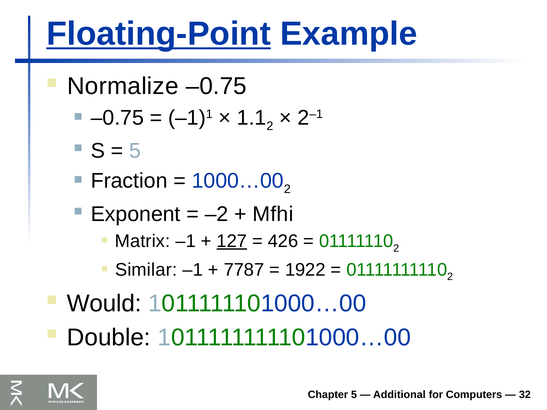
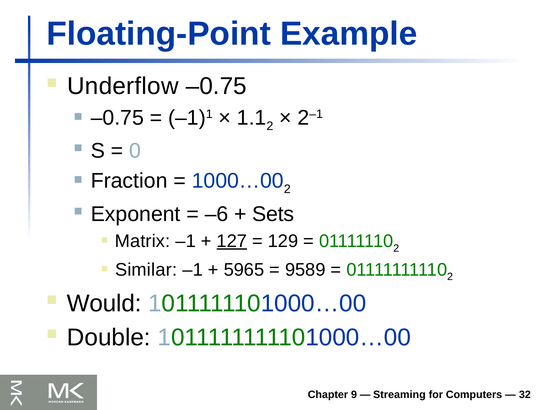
Floating-Point underline: present -> none (159, 34)
Normalize: Normalize -> Underflow (123, 86)
5: 5 -> 0 (135, 151)
–2: –2 -> –6 (217, 214)
Mfhi: Mfhi -> Sets (273, 214)
426: 426 -> 129 (283, 241)
7787: 7787 -> 5965 (244, 270)
1922: 1922 -> 9589 (305, 270)
Chapter 5: 5 -> 9 (354, 395)
Additional: Additional -> Streaming (399, 395)
